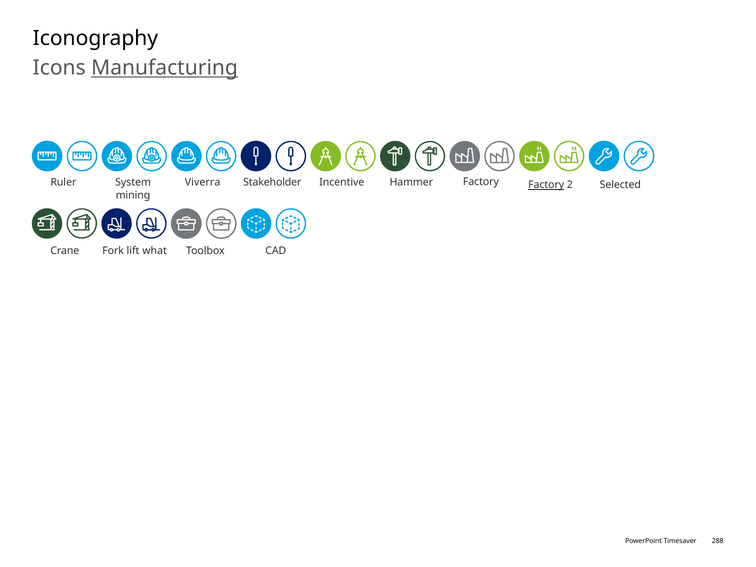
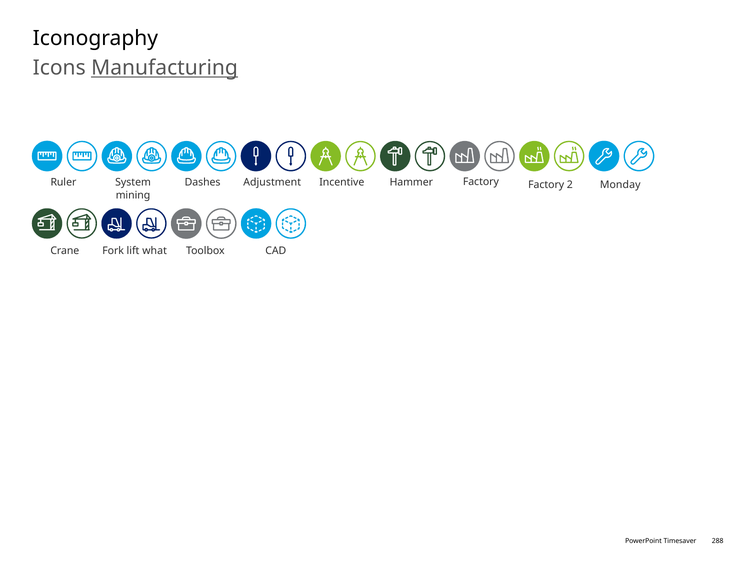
Viverra: Viverra -> Dashes (203, 182)
Stakeholder: Stakeholder -> Adjustment (272, 182)
Factory underline: present -> none (546, 185)
Selected: Selected -> Monday (620, 185)
